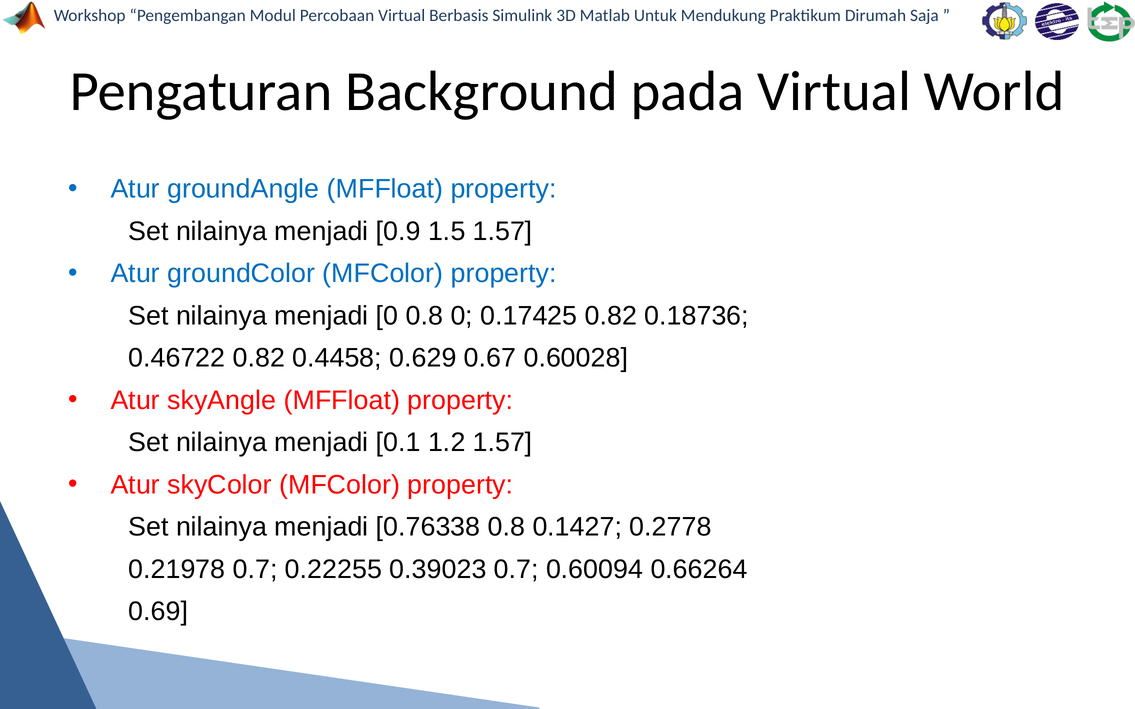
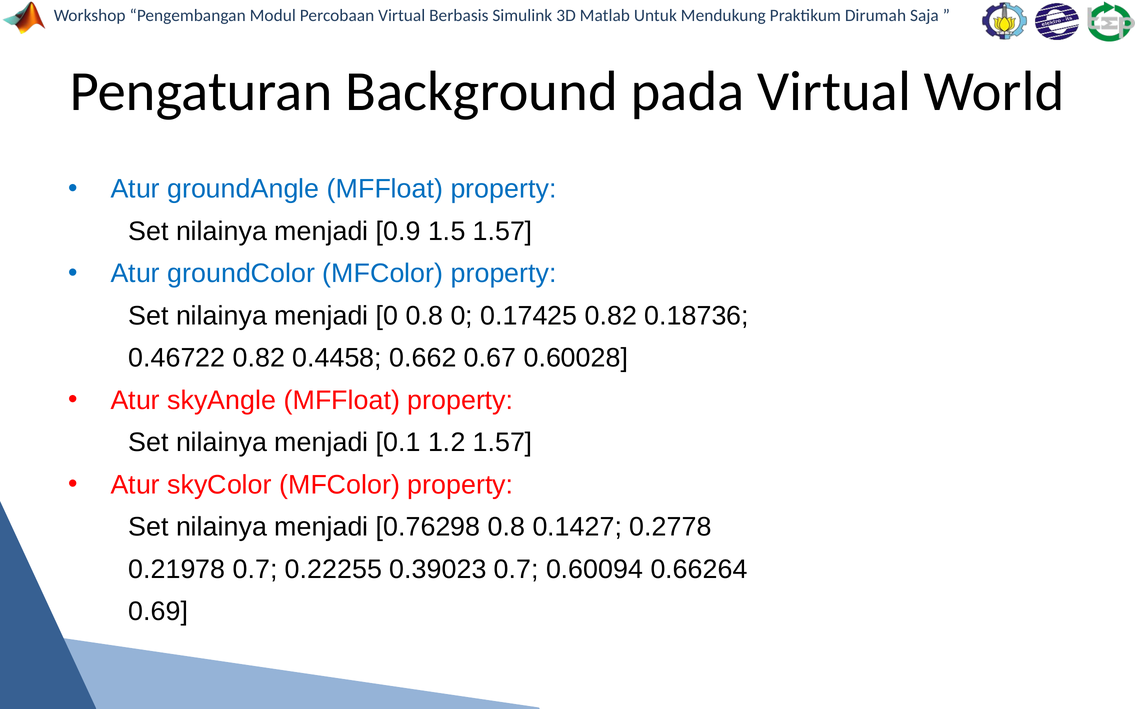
0.629: 0.629 -> 0.662 (423, 358)
0.76338: 0.76338 -> 0.76298 (428, 527)
